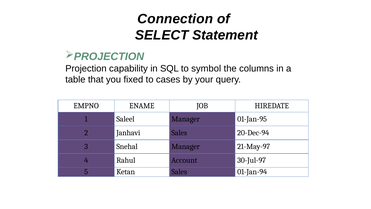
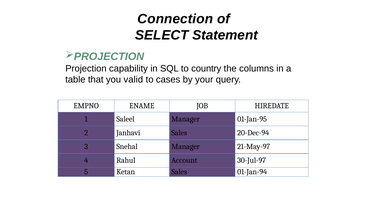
symbol: symbol -> country (206, 68)
fixed: fixed -> valid (133, 79)
